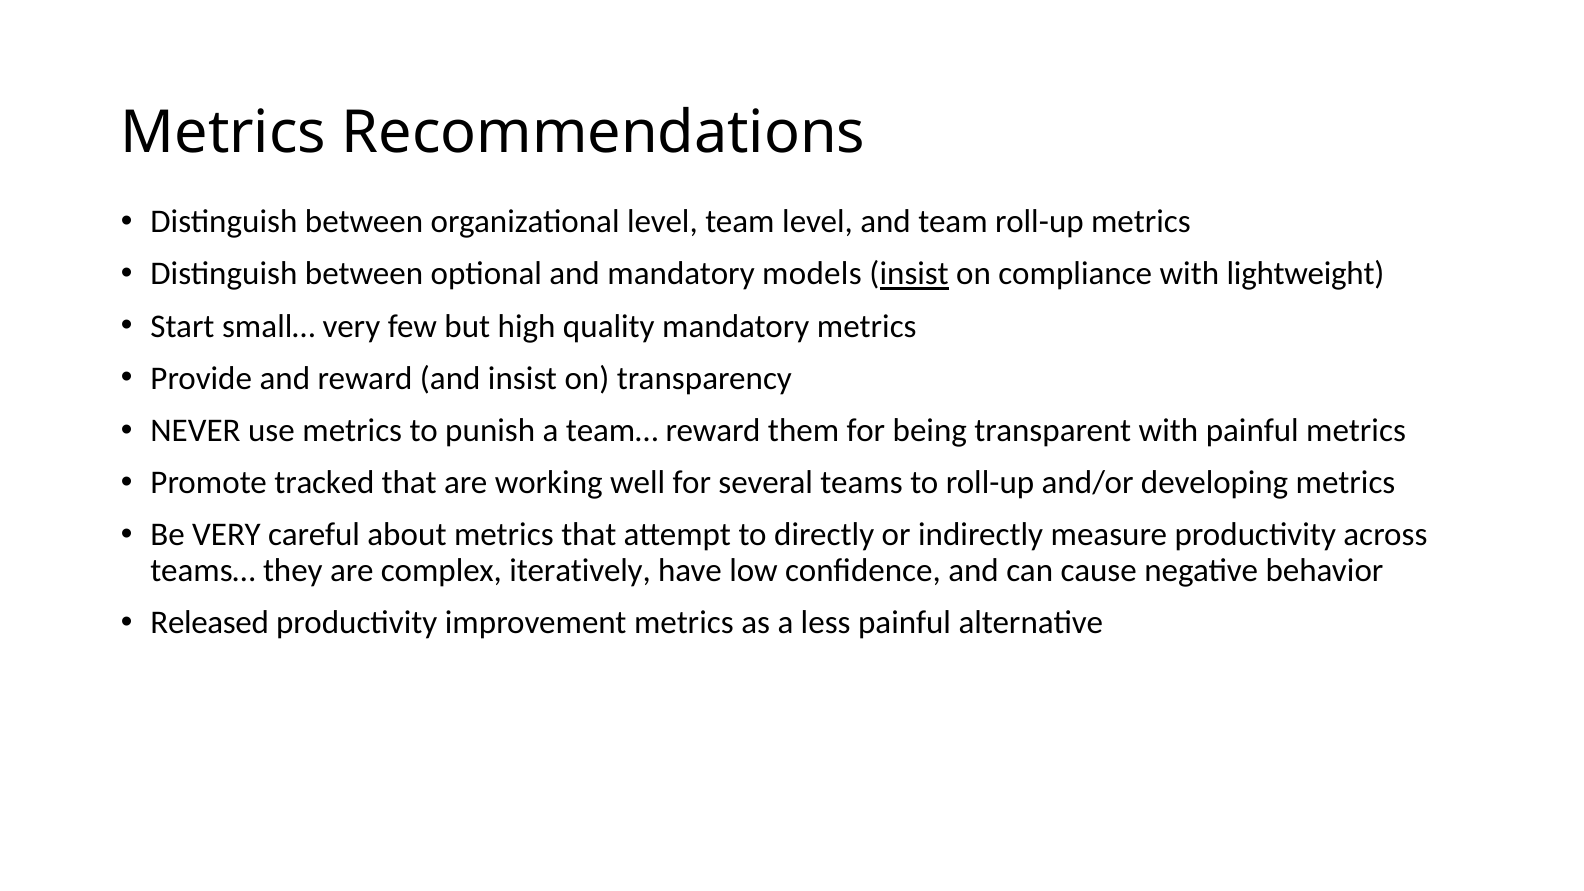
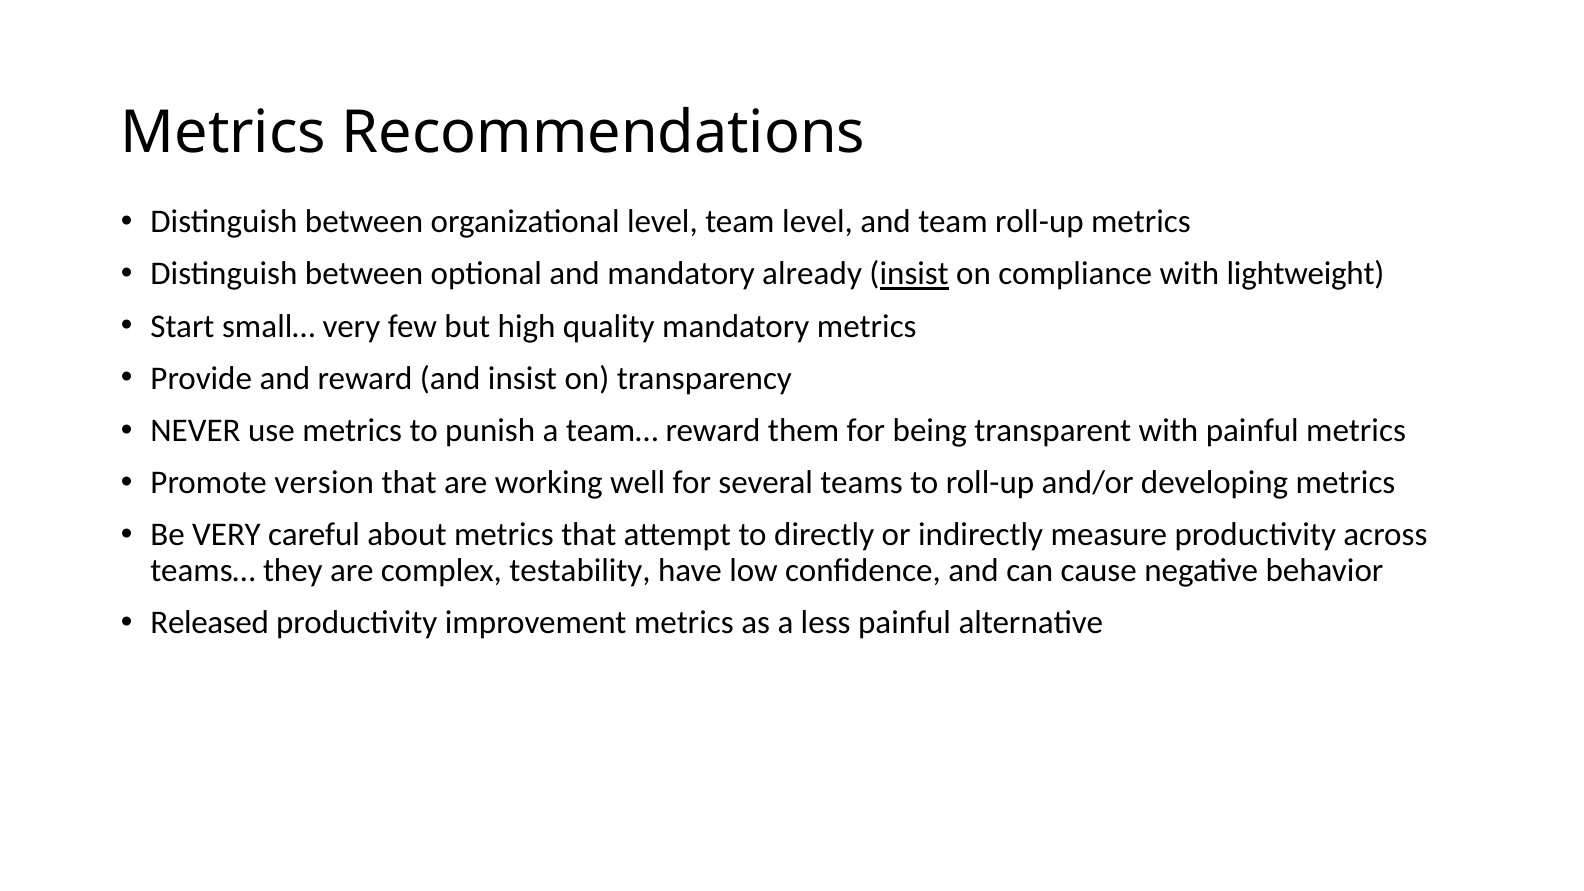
models: models -> already (812, 274)
tracked: tracked -> version (324, 483)
iteratively: iteratively -> testability (580, 571)
